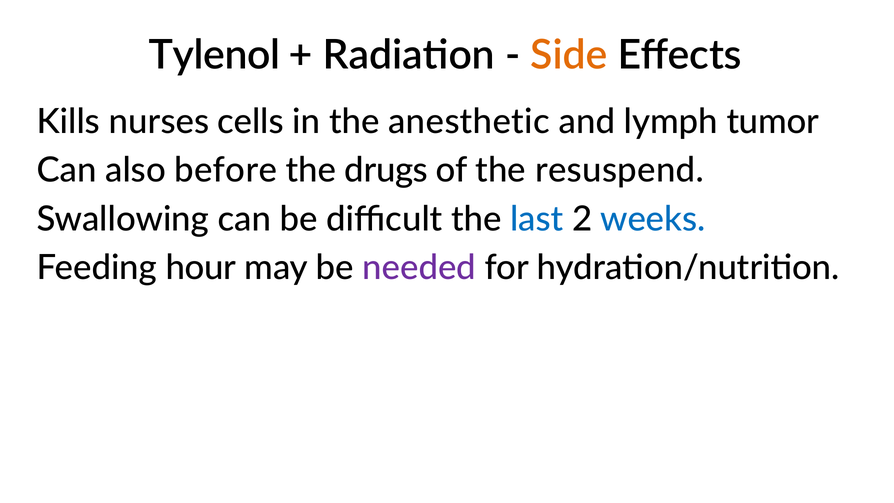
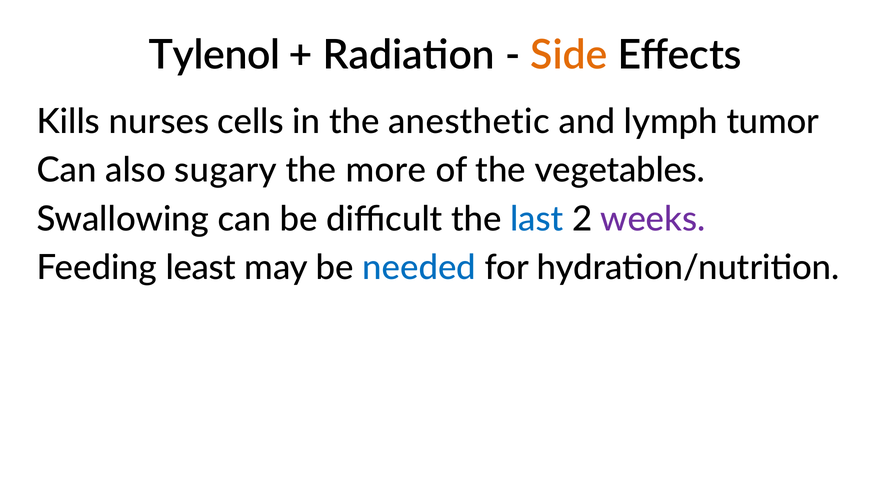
before: before -> sugary (226, 170)
drugs: drugs -> more (386, 170)
resuspend: resuspend -> vegetables (620, 170)
weeks colour: blue -> purple (653, 219)
hour: hour -> least (201, 268)
needed colour: purple -> blue (419, 268)
